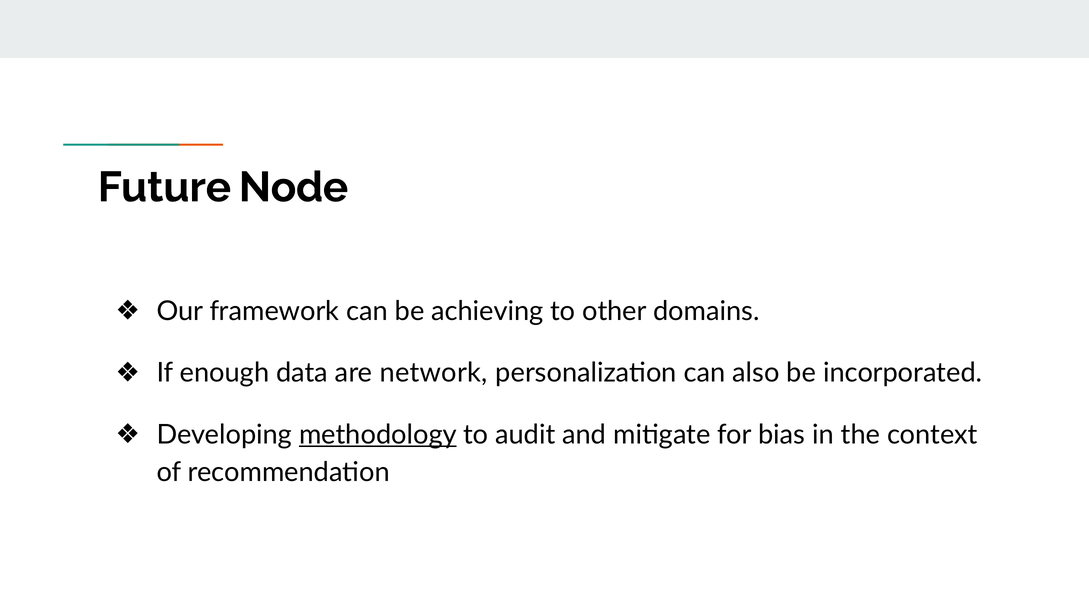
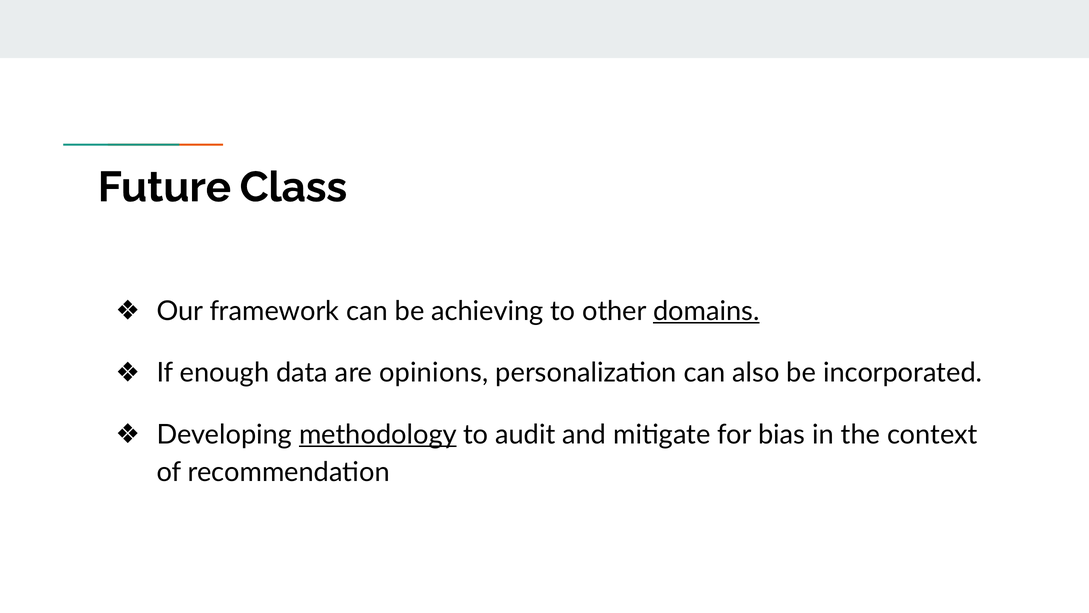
Node: Node -> Class (293, 187)
domains underline: none -> present (706, 311)
network: network -> opinions (434, 373)
